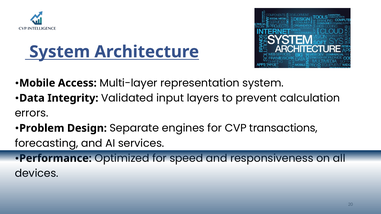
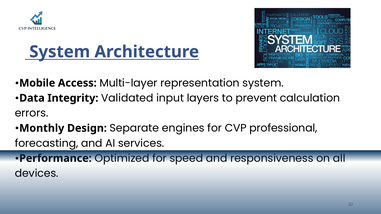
Problem: Problem -> Monthly (42, 128)
transactions: transactions -> professional (283, 128)
